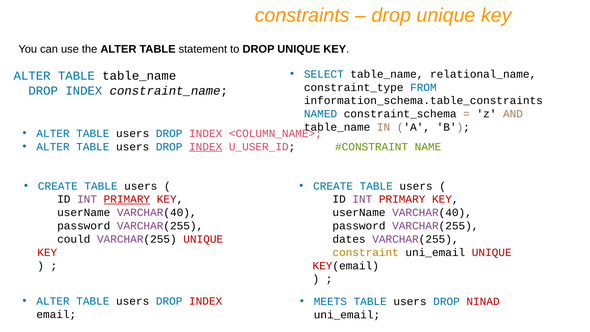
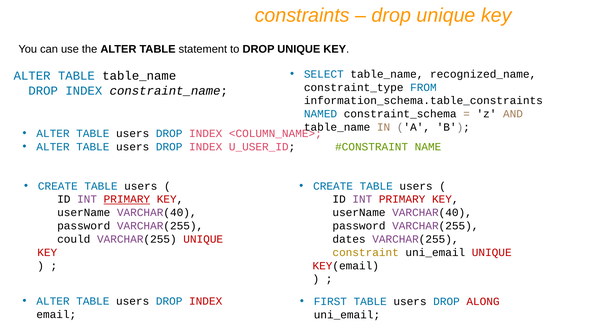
relational_name: relational_name -> recognized_name (483, 74)
INDEX underline: present -> none (206, 147)
MEETS: MEETS -> FIRST (330, 301)
NINAD: NINAD -> ALONG (483, 301)
